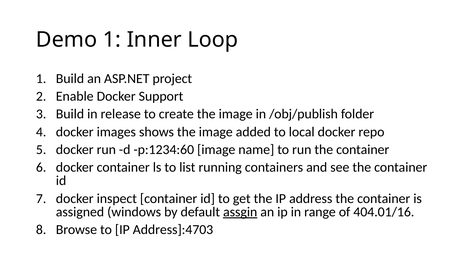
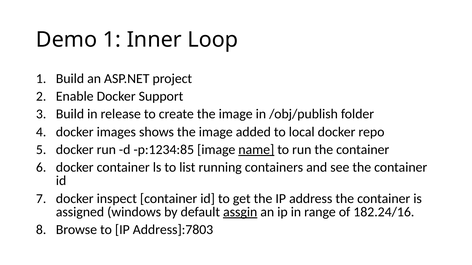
p:1234:60: p:1234:60 -> p:1234:85 (164, 150)
name underline: none -> present (256, 150)
404.01/16: 404.01/16 -> 182.24/16 (384, 212)
Address]:4703: Address]:4703 -> Address]:7803 (173, 230)
